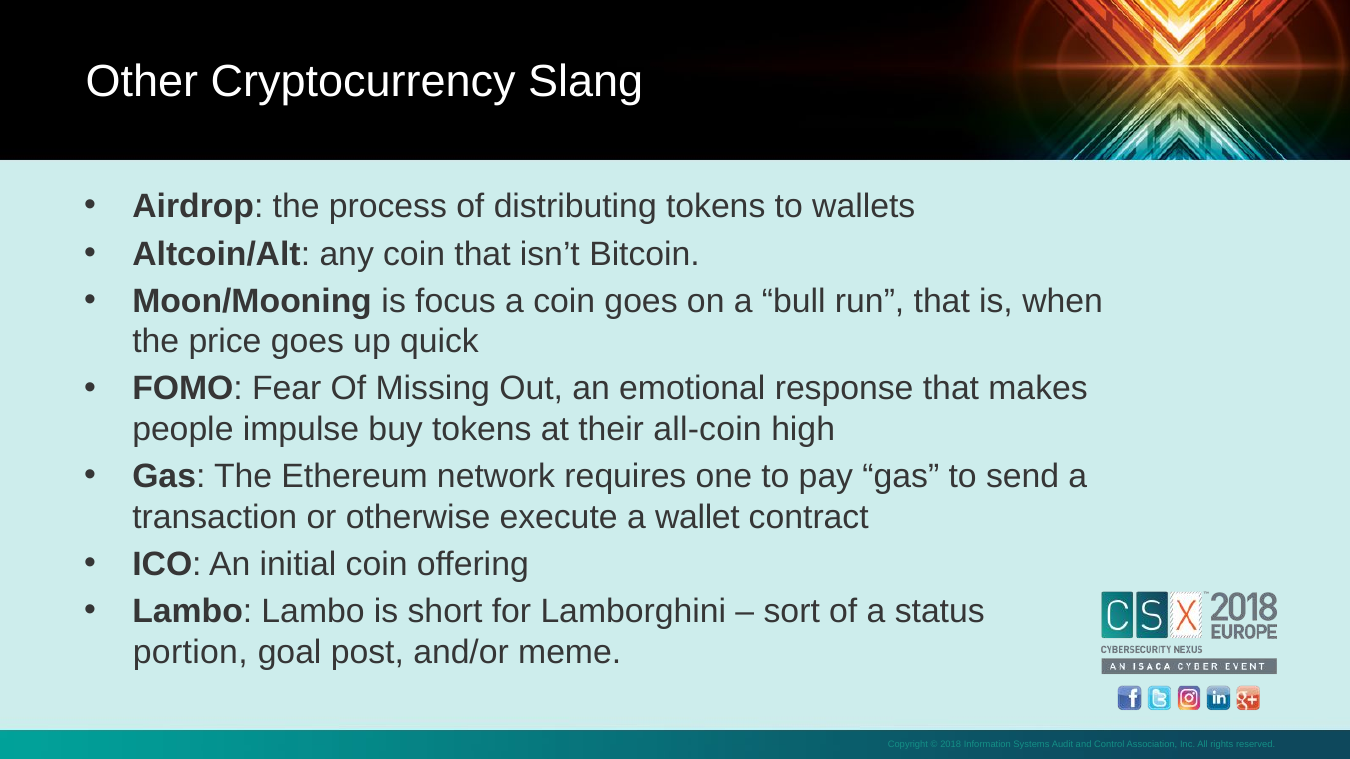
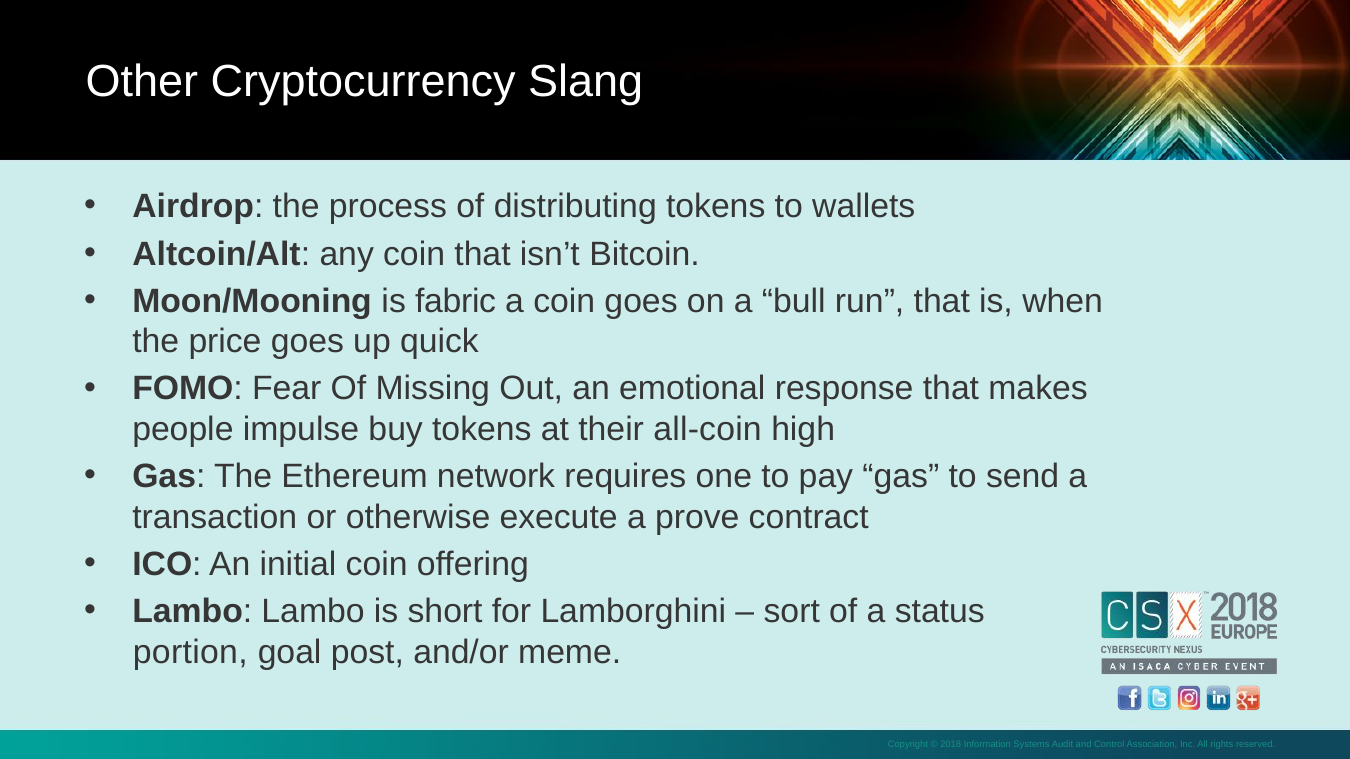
focus: focus -> fabric (456, 301)
wallet: wallet -> prove (697, 517)
